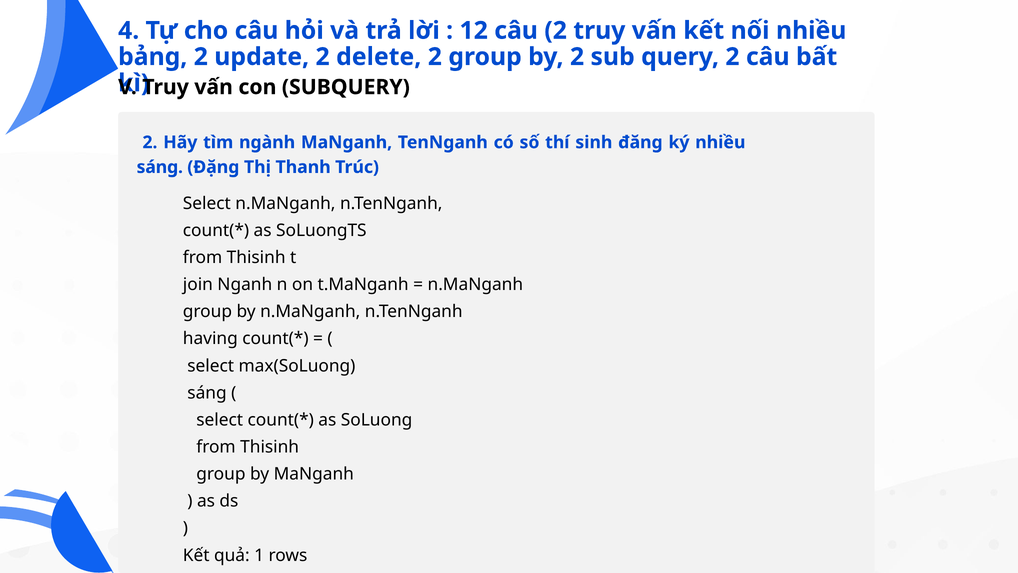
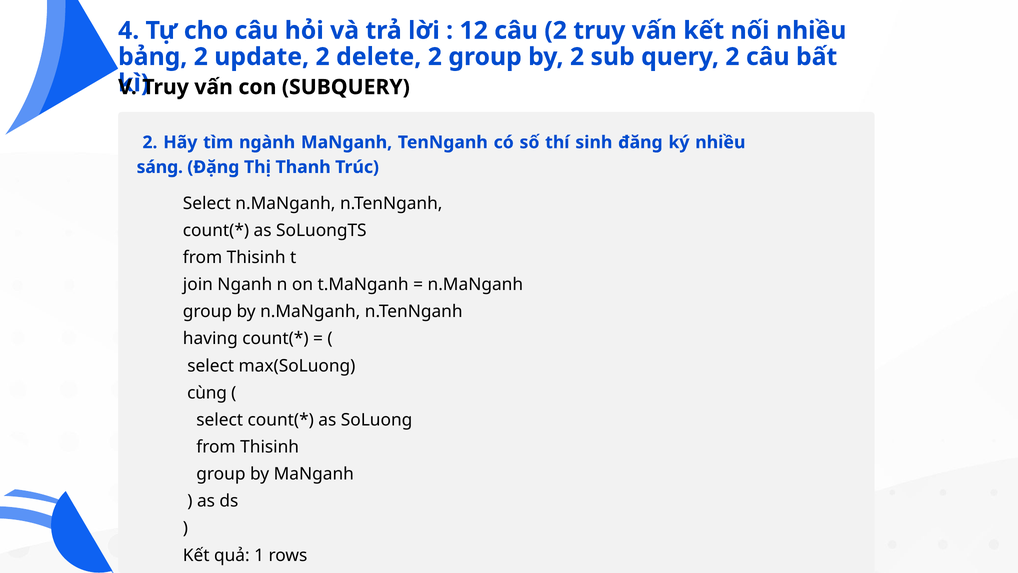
sáng: sáng -> cùng (207, 393)
